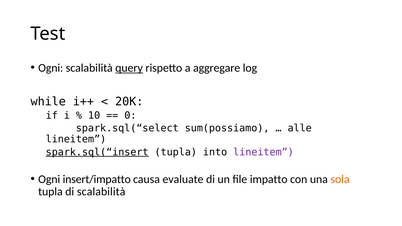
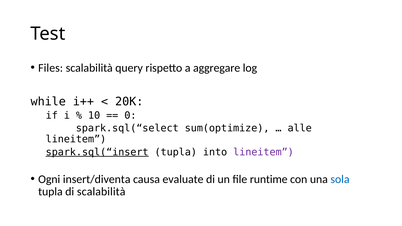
Ogni: Ogni -> Files (51, 68)
query underline: present -> none (129, 68)
sum(possiamo: sum(possiamo -> sum(optimize (227, 128)
insert/impatto: insert/impatto -> insert/diventa (97, 179)
impatto: impatto -> runtime (269, 179)
sola colour: orange -> blue (340, 179)
